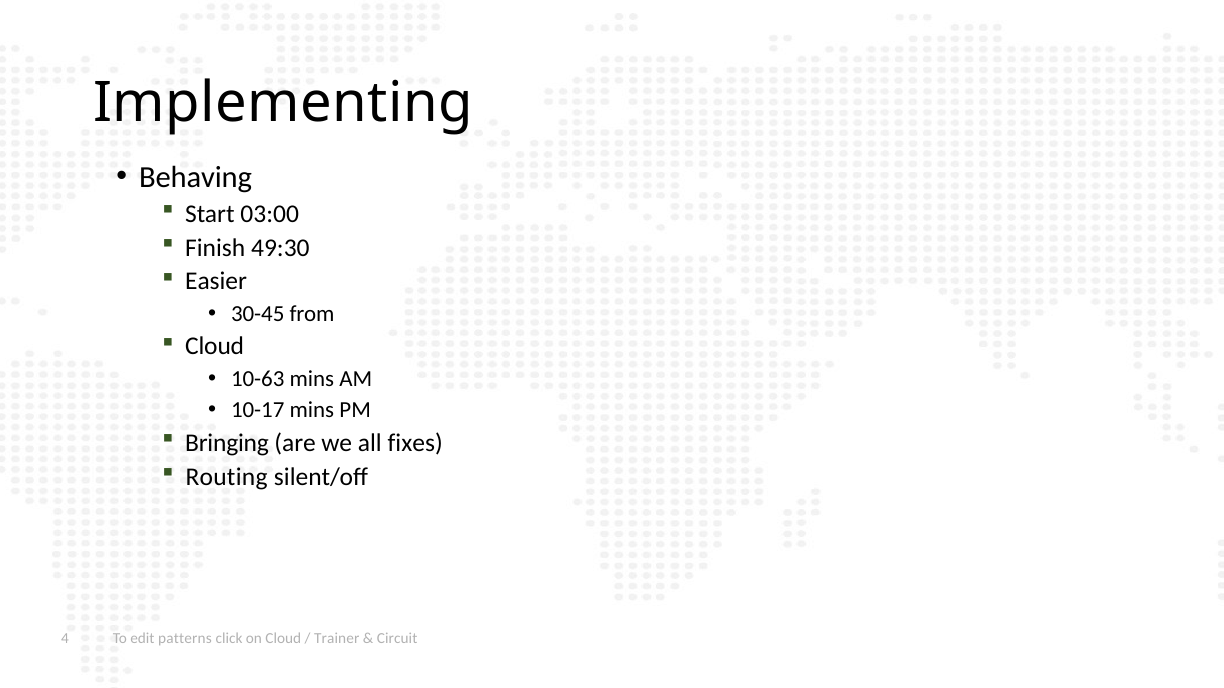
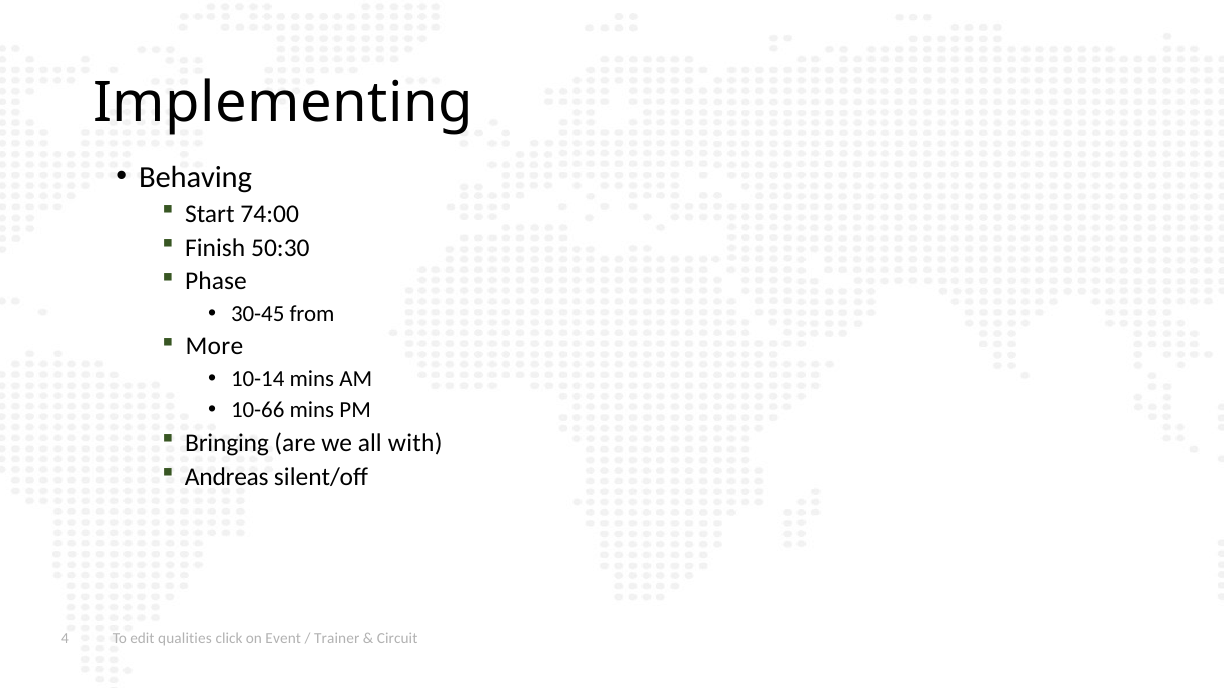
03:00: 03:00 -> 74:00 (270, 214)
49:30: 49:30 -> 50:30 (280, 248)
Easier: Easier -> Phase (216, 282)
Cloud: Cloud -> More (214, 347)
10-63: 10-63 -> 10-14 (258, 379)
10-17: 10-17 -> 10-66 (258, 411)
fixes: fixes -> with (415, 443)
Routing: Routing -> Andreas (227, 477)
patterns: patterns -> qualities (185, 639)
on Cloud: Cloud -> Event (283, 639)
